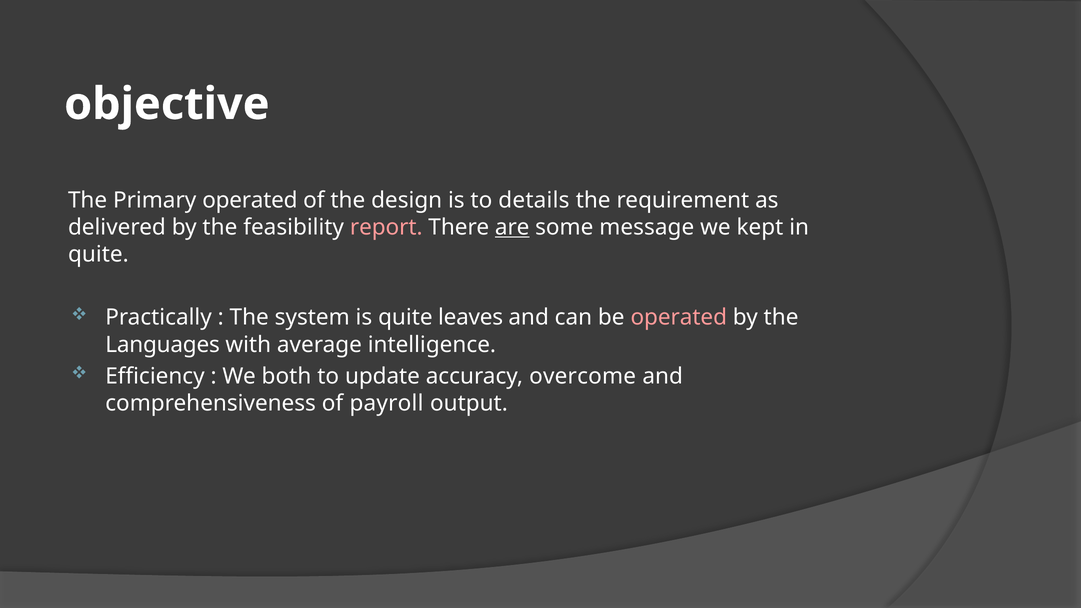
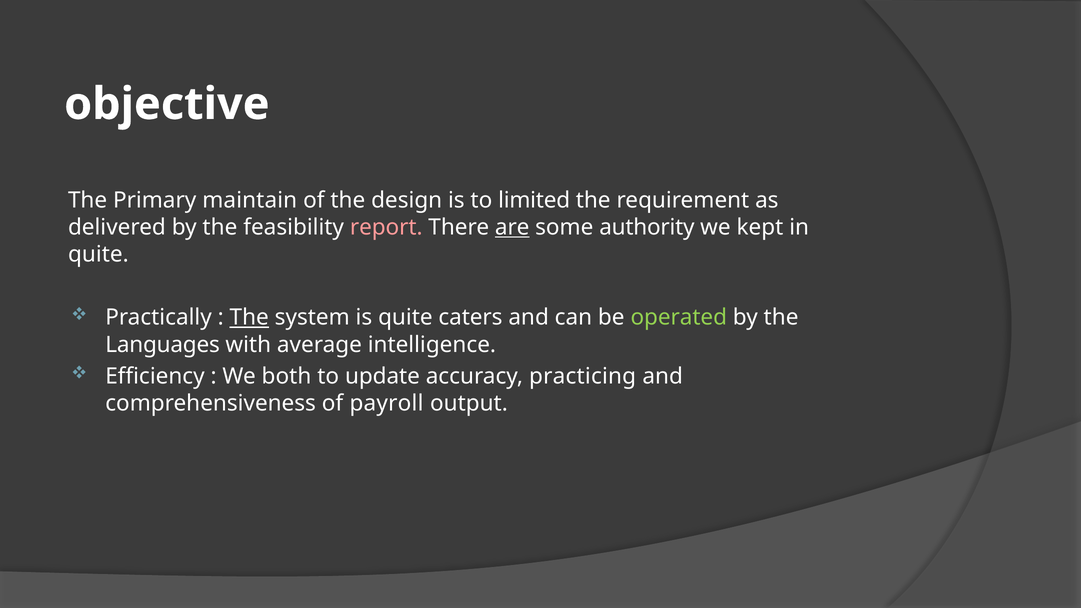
Primary operated: operated -> maintain (250, 200)
details: details -> limited (534, 200)
message: message -> authority (647, 227)
The underline: none -> present (249, 318)
leaves: leaves -> caters (470, 318)
operated colour: pink -> light green (679, 318)
overcome: overcome -> practicing (583, 376)
